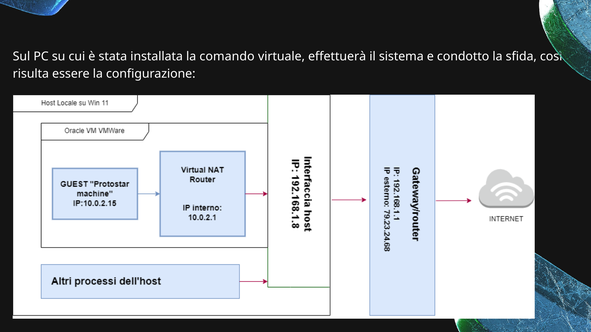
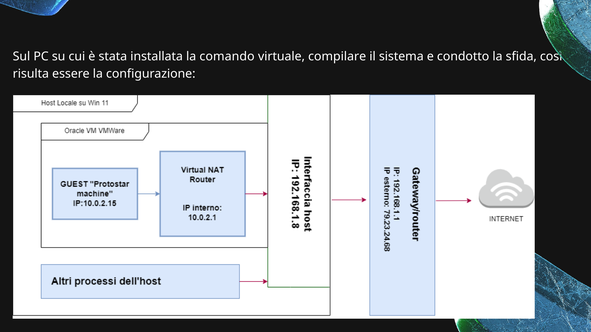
effettuerà: effettuerà -> compilare (337, 56)
